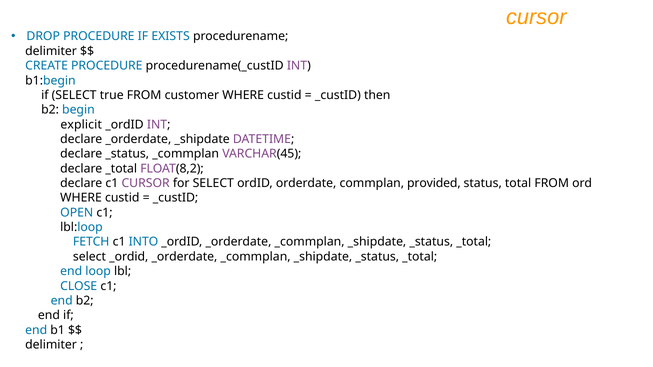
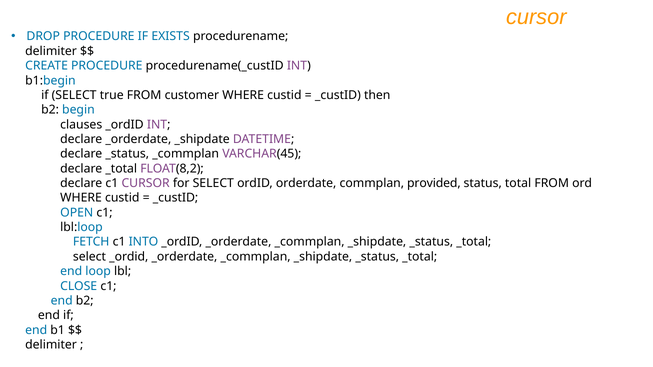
explicit: explicit -> clauses (81, 125)
